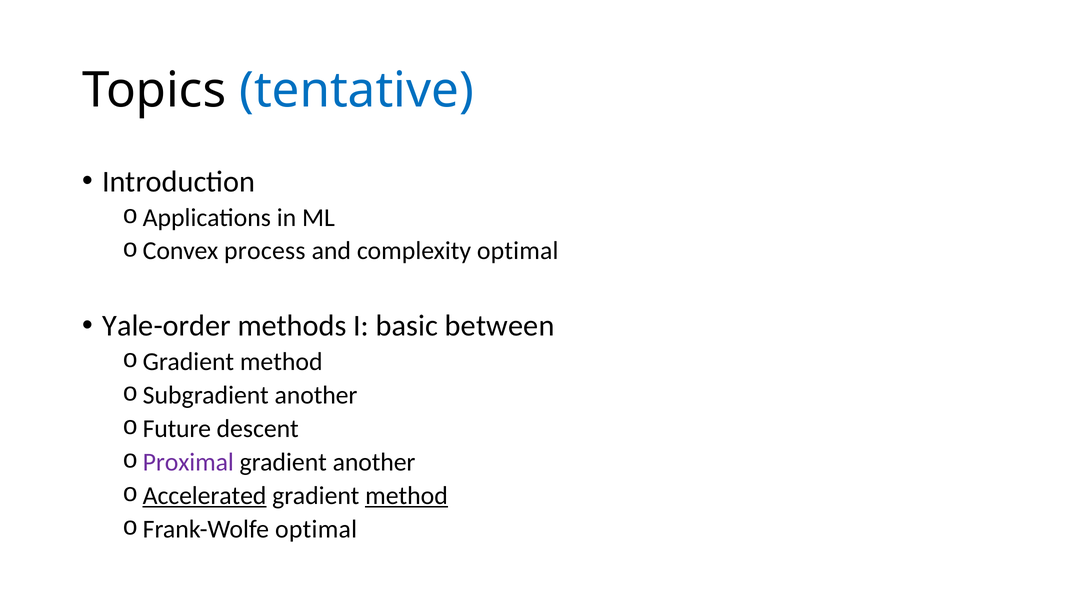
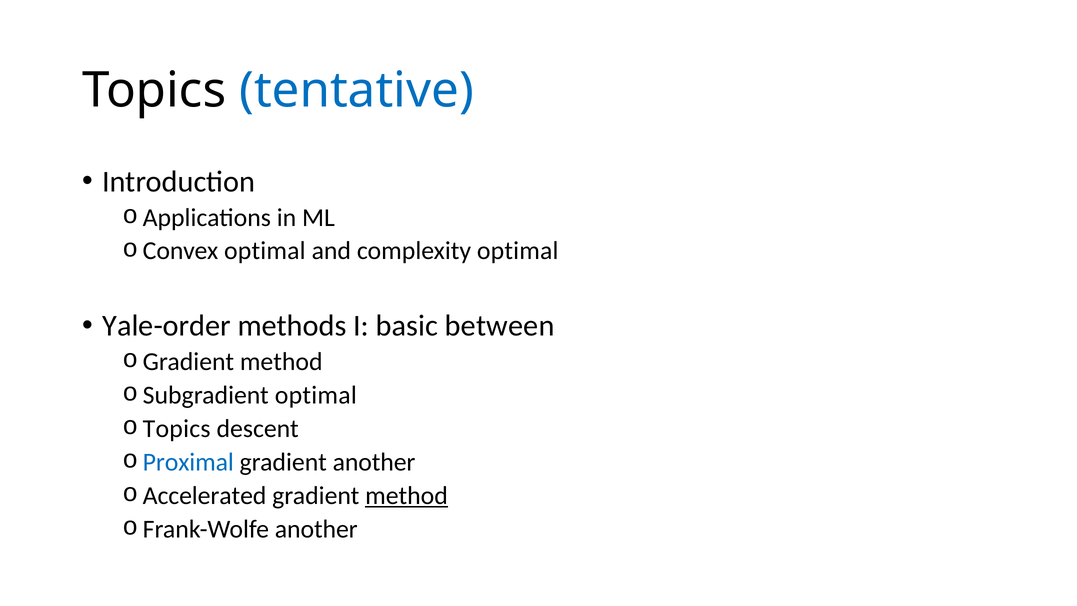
Convex process: process -> optimal (265, 251)
Subgradient another: another -> optimal (316, 395)
Future: Future -> Topics (177, 429)
Proximal colour: purple -> blue (188, 462)
Accelerated underline: present -> none (205, 496)
Frank-Wolfe optimal: optimal -> another (316, 529)
